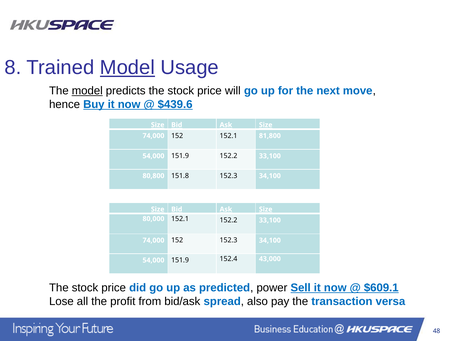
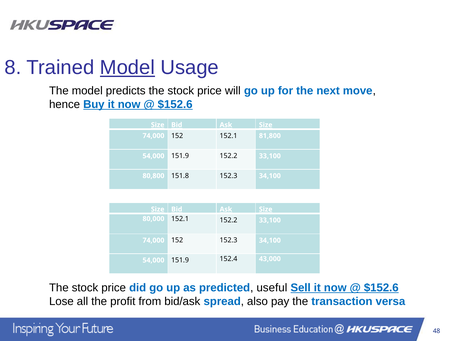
model underline: present -> none (87, 91)
$439.6: $439.6 -> $152.6 (175, 104)
power: power -> useful (272, 287)
$609.1: $609.1 -> $152.6 (381, 287)
